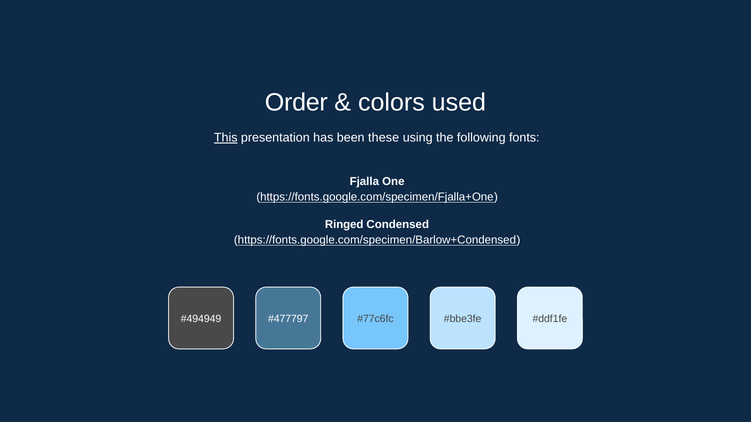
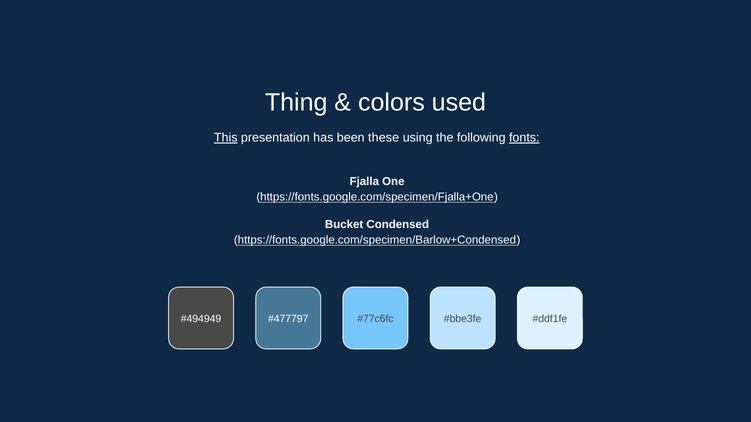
Order: Order -> Thing (296, 103)
fonts underline: none -> present (524, 138)
Ringed: Ringed -> Bucket (344, 225)
